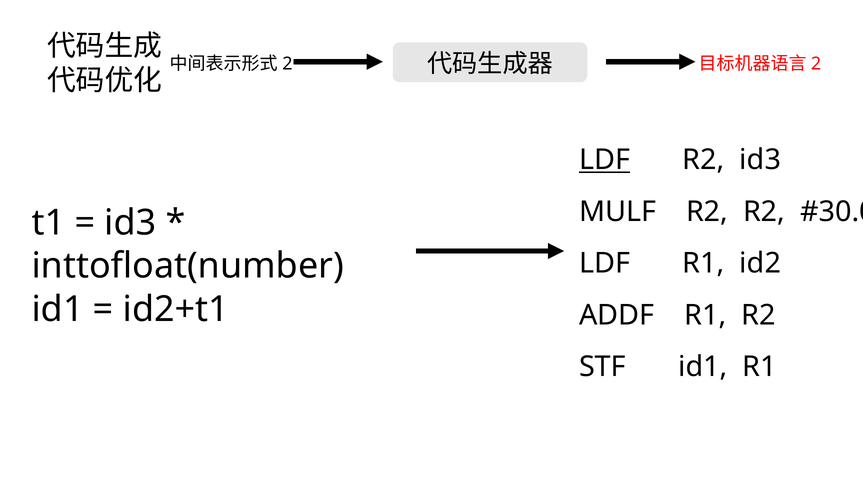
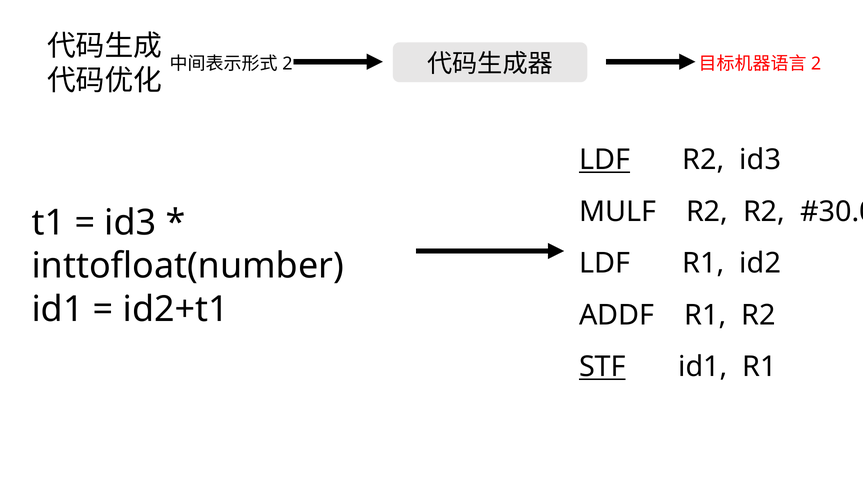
STF underline: none -> present (602, 367)
